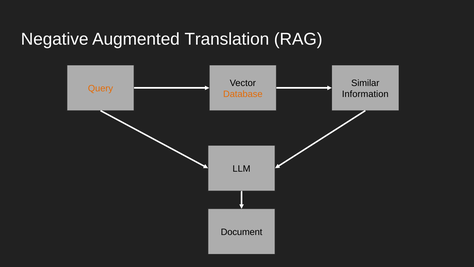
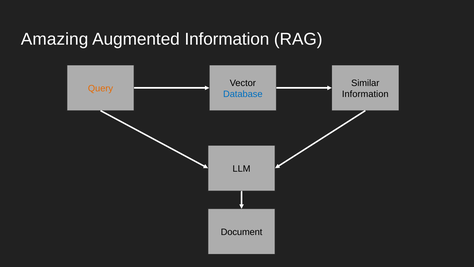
Negative: Negative -> Amazing (55, 39)
Augmented Translation: Translation -> Information (227, 39)
Database colour: orange -> blue (243, 94)
